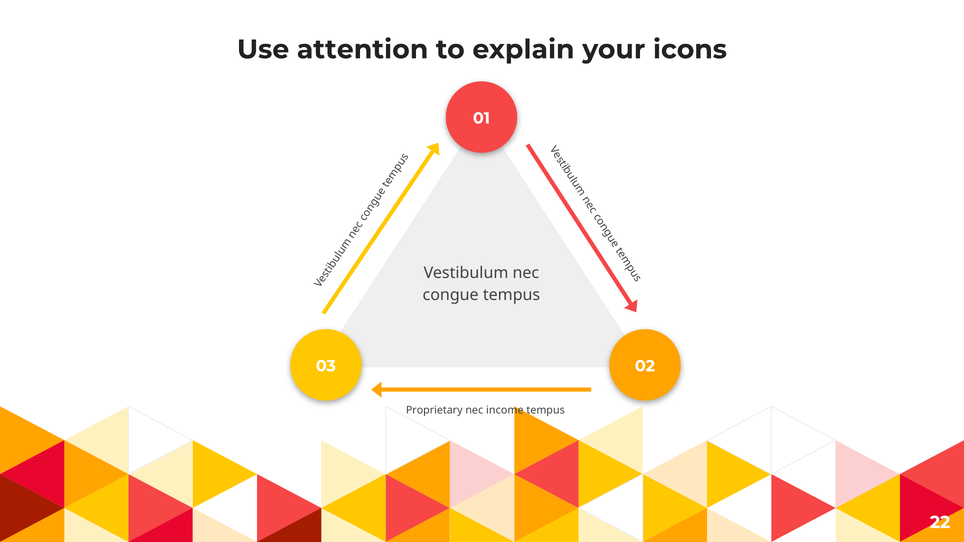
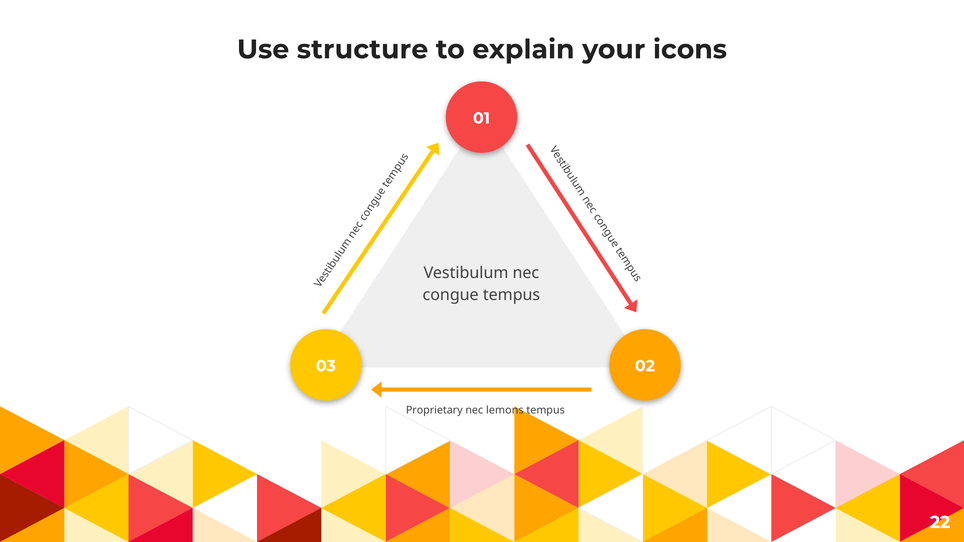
attention: attention -> structure (363, 50)
income: income -> lemons (505, 411)
